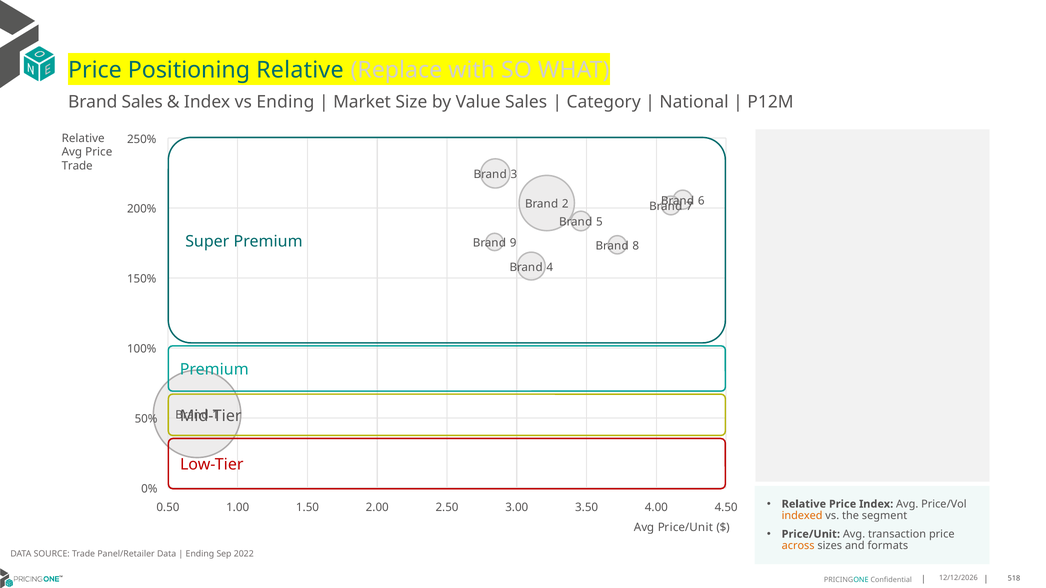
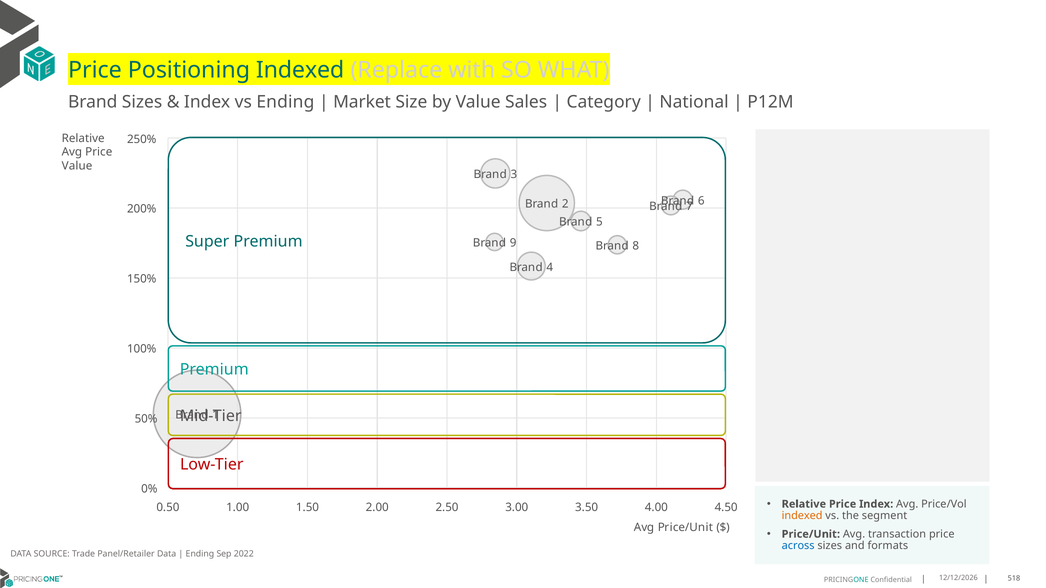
Positioning Relative: Relative -> Indexed (300, 70)
Brand Sales: Sales -> Sizes (142, 102)
Trade: Trade -> Value (77, 166)
across colour: orange -> blue (798, 546)
